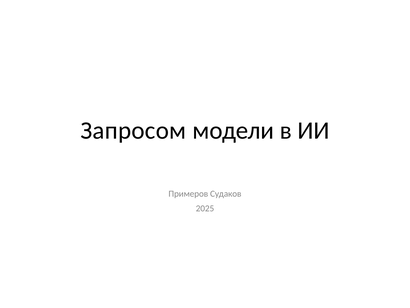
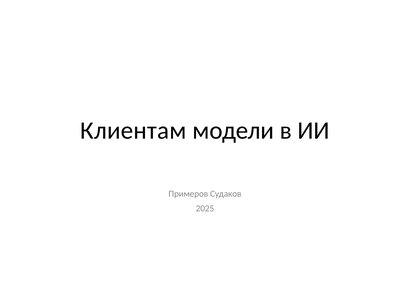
Запросом: Запросом -> Клиентам (133, 130)
